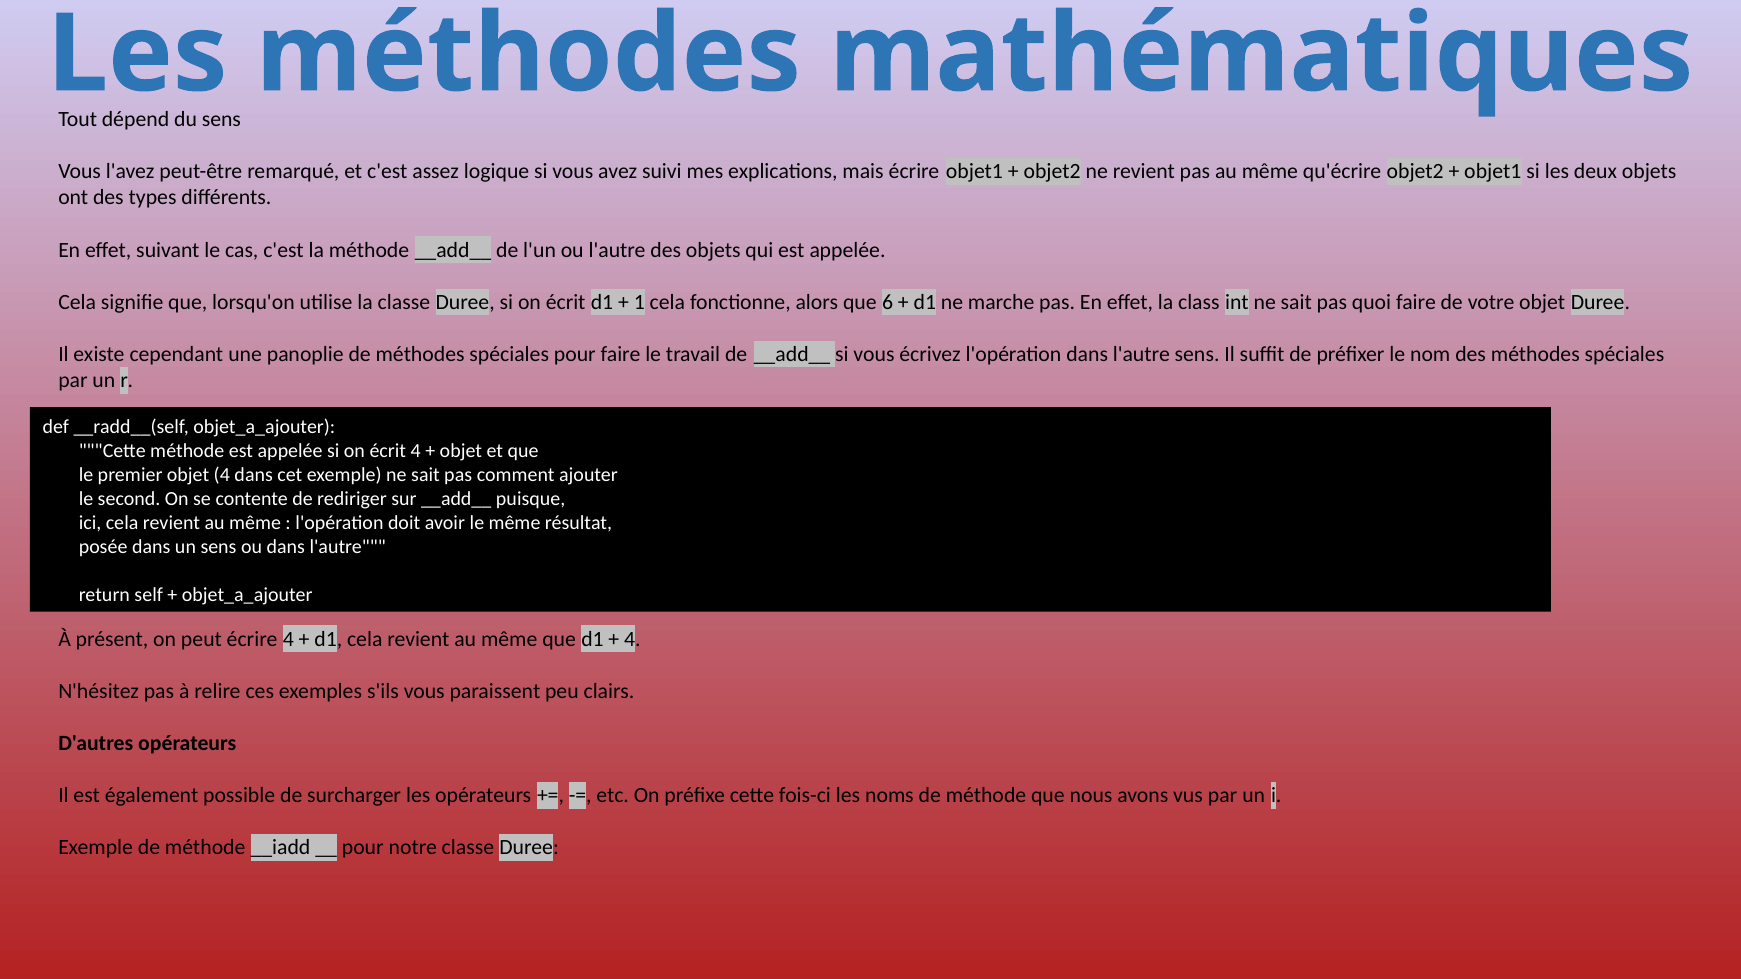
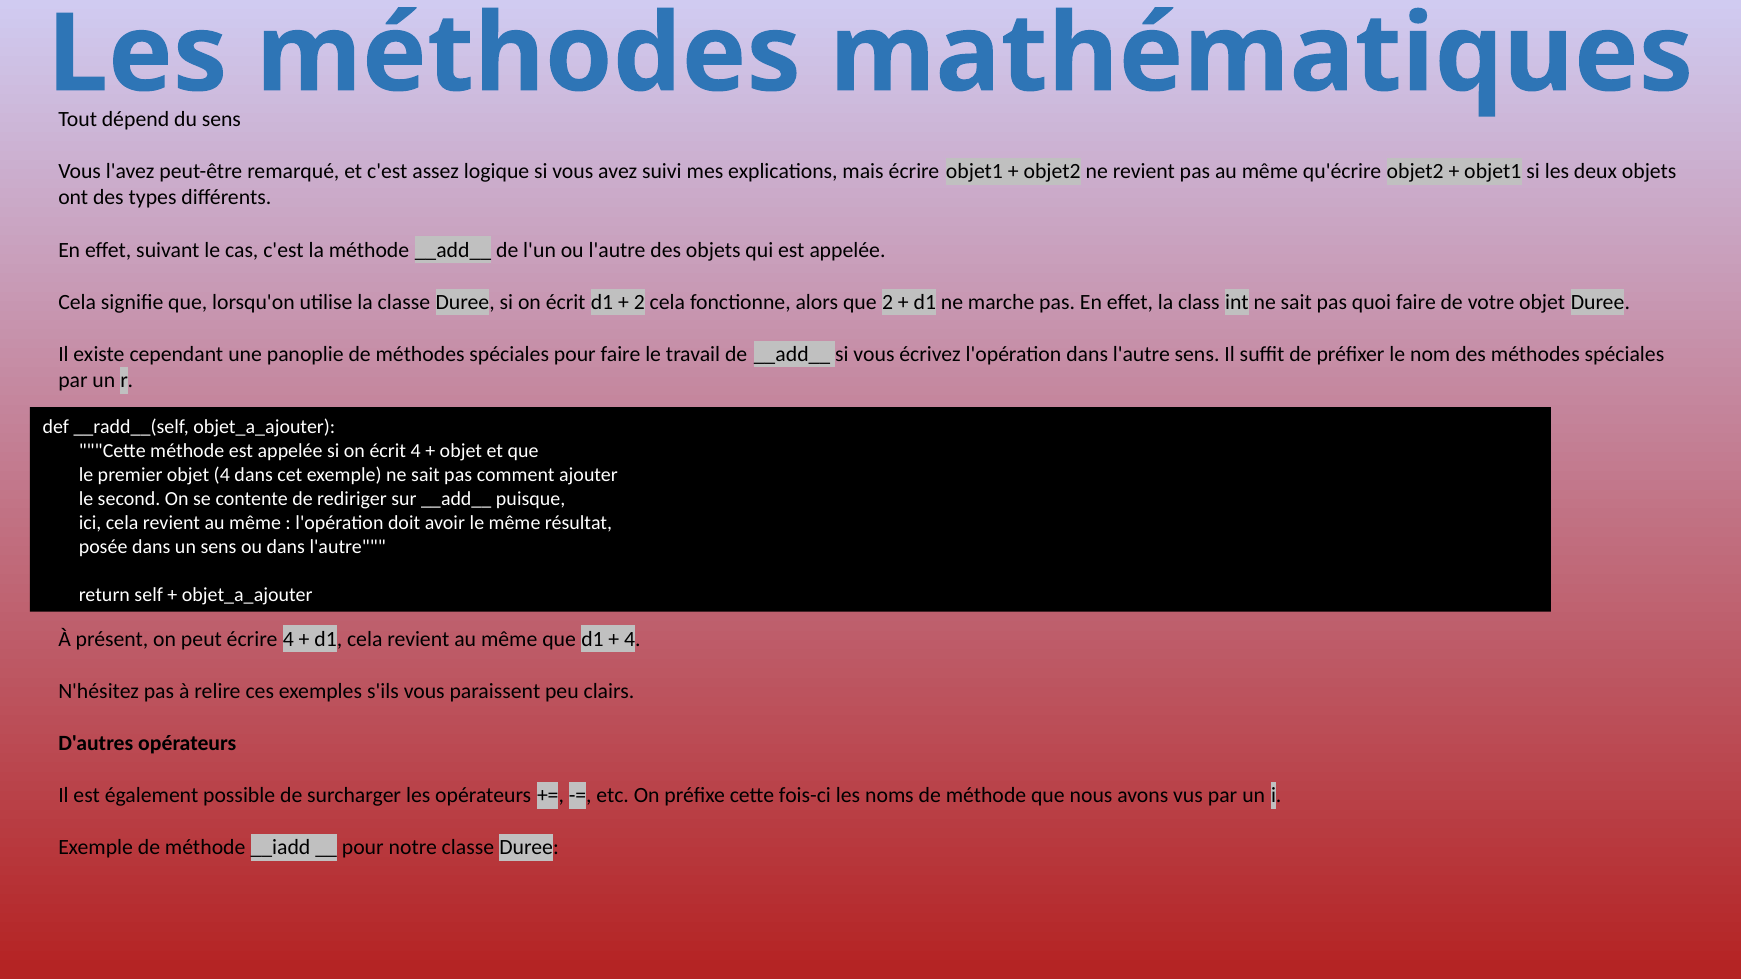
1: 1 -> 2 (639, 302)
que 6: 6 -> 2 (888, 302)
